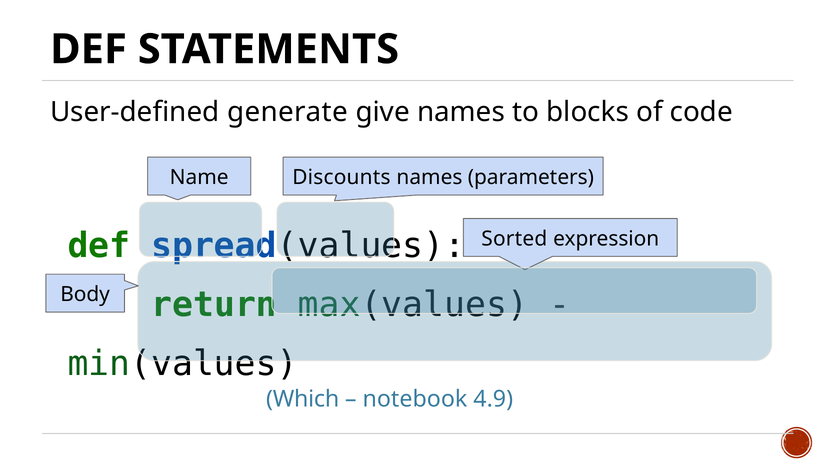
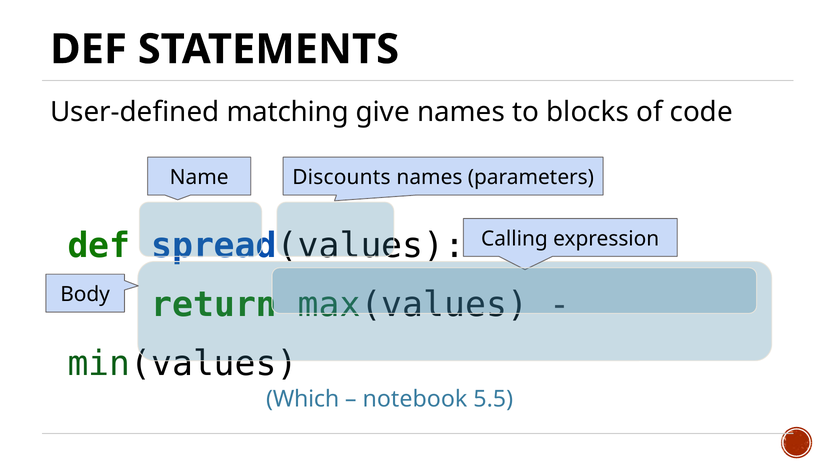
generate: generate -> matching (288, 112)
Sorted: Sorted -> Calling (514, 239)
4.9: 4.9 -> 5.5 (493, 399)
